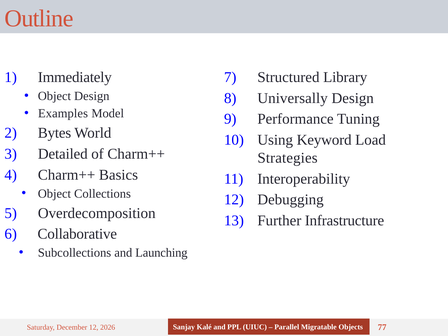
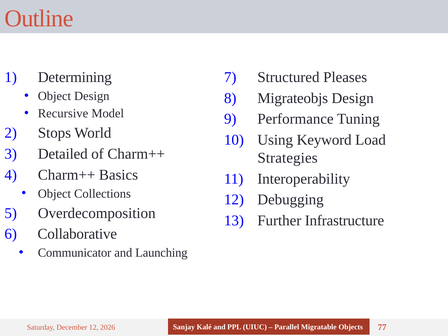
Immediately: Immediately -> Determining (75, 77)
Library: Library -> Pleases (345, 77)
Universally: Universally -> Migrateobjs (293, 98)
Examples: Examples -> Recursive (63, 113)
Bytes: Bytes -> Stops (54, 133)
Subcollections: Subcollections -> Communicator (75, 253)
